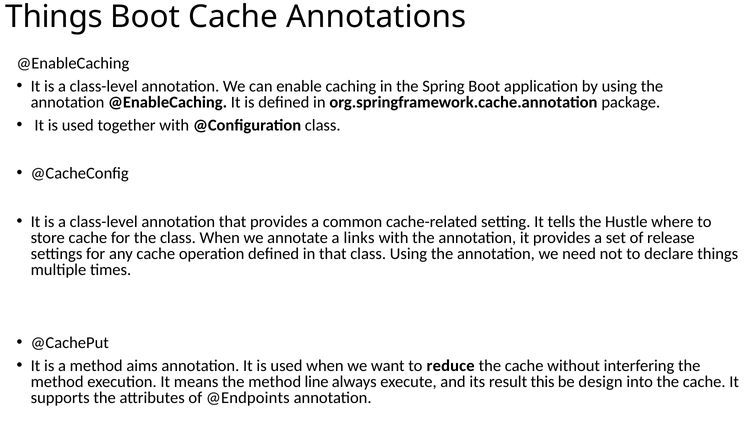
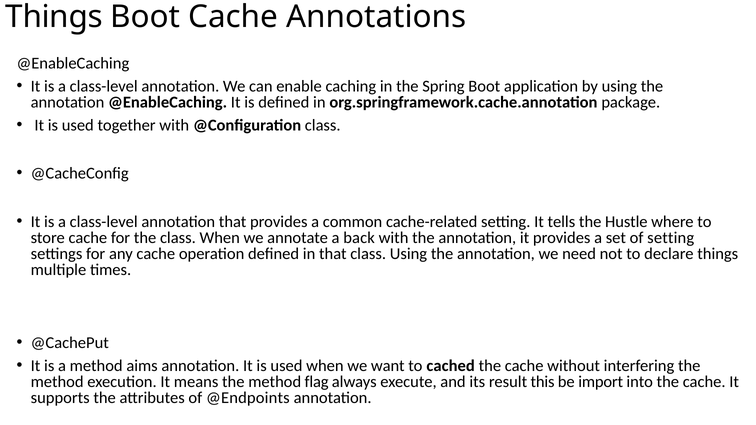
links: links -> back (359, 238)
of release: release -> setting (671, 238)
reduce: reduce -> cached (451, 366)
line: line -> flag (317, 382)
design: design -> import (601, 382)
